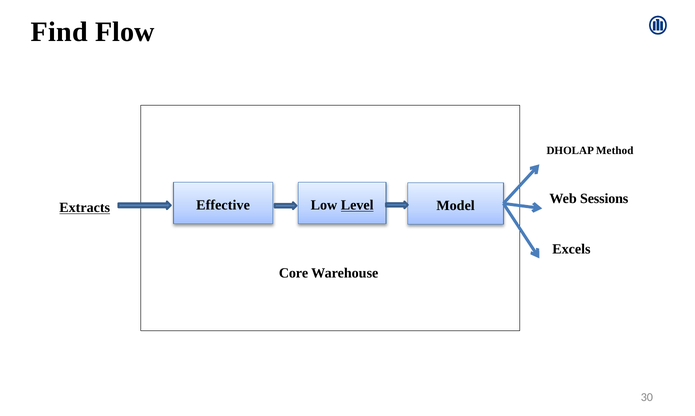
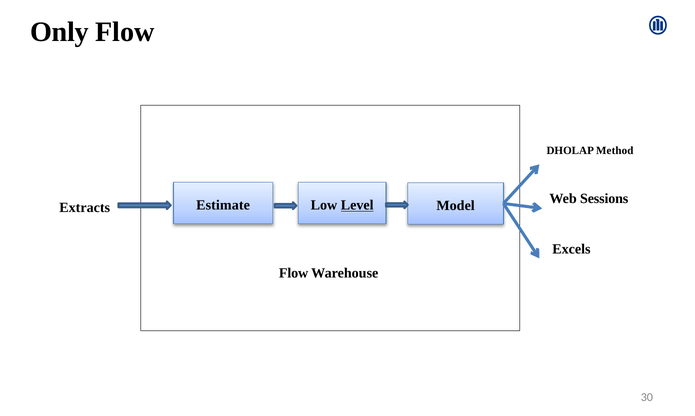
Find: Find -> Only (59, 32)
Effective: Effective -> Estimate (223, 205)
Extracts underline: present -> none (85, 208)
Core: Core -> Flow (294, 273)
